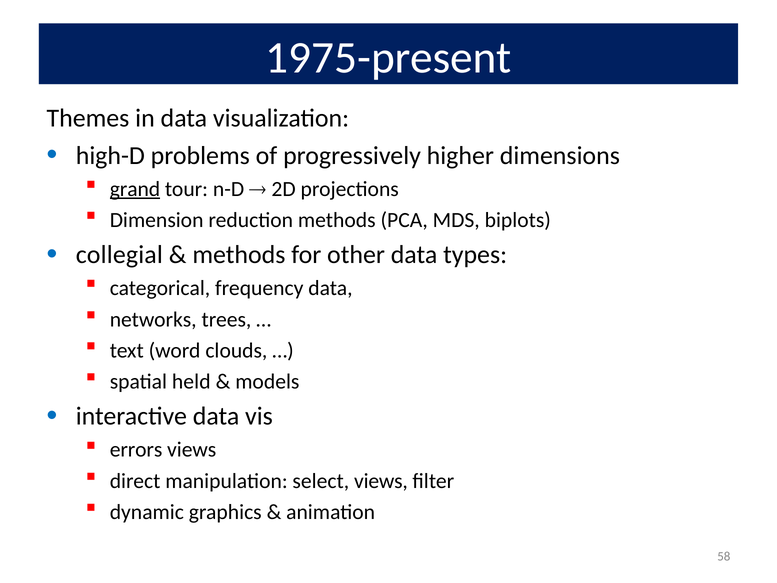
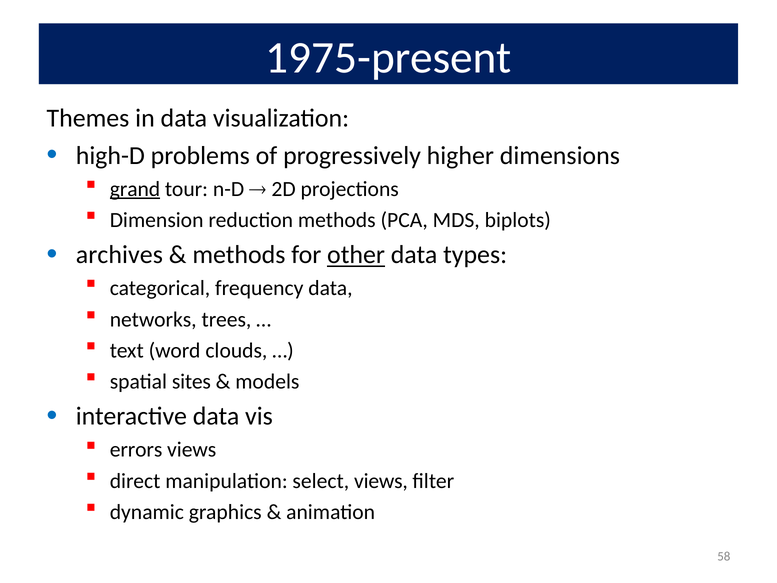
collegial: collegial -> archives (119, 255)
other underline: none -> present (356, 255)
held: held -> sites (191, 381)
